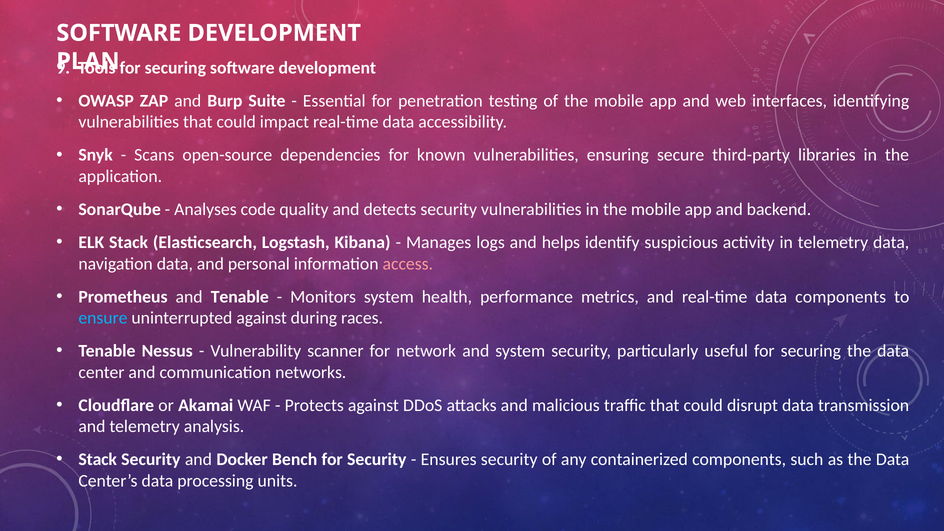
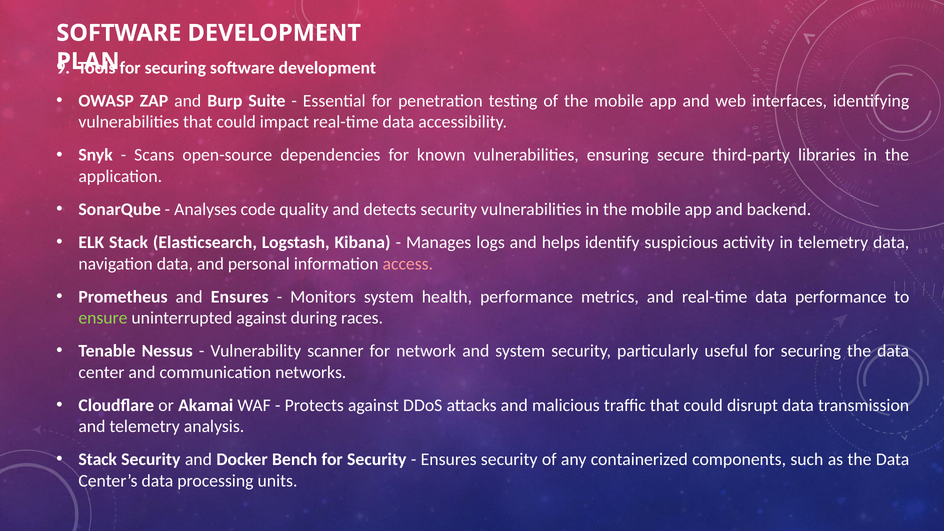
and Tenable: Tenable -> Ensures (240, 297)
data components: components -> performance (841, 297)
ensure colour: light blue -> light green (103, 318)
